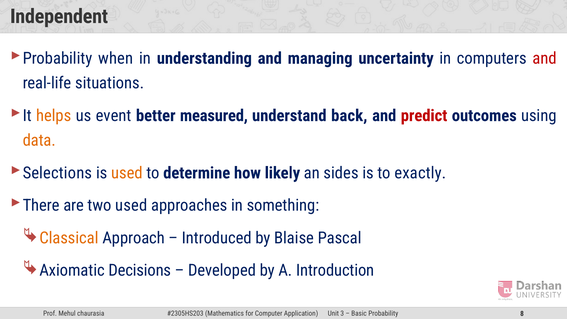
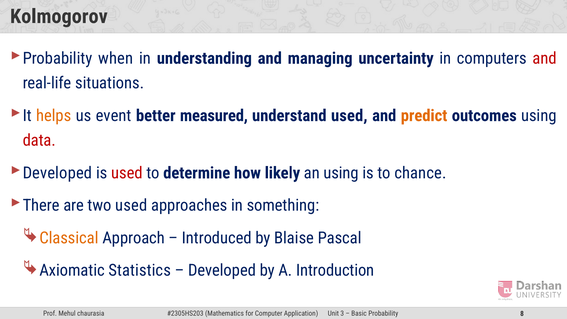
Independent: Independent -> Kolmogorov (59, 16)
understand back: back -> used (349, 116)
predict colour: red -> orange (424, 116)
data colour: orange -> red (39, 140)
Selections: Selections -> Developed (57, 173)
used colour: orange -> red (127, 173)
an sides: sides -> using (341, 173)
exactly: exactly -> chance (420, 173)
Decisions: Decisions -> Statistics (140, 270)
